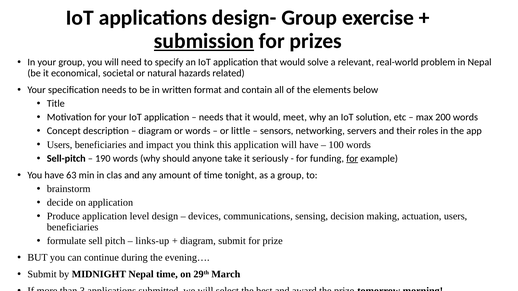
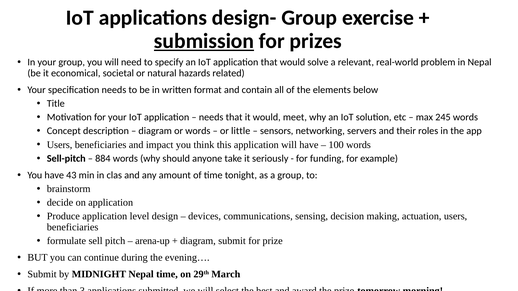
200: 200 -> 245 (443, 117)
190: 190 -> 884 (103, 159)
for underline: present -> none (352, 159)
63: 63 -> 43 (71, 175)
links-up: links-up -> arena-up (152, 241)
